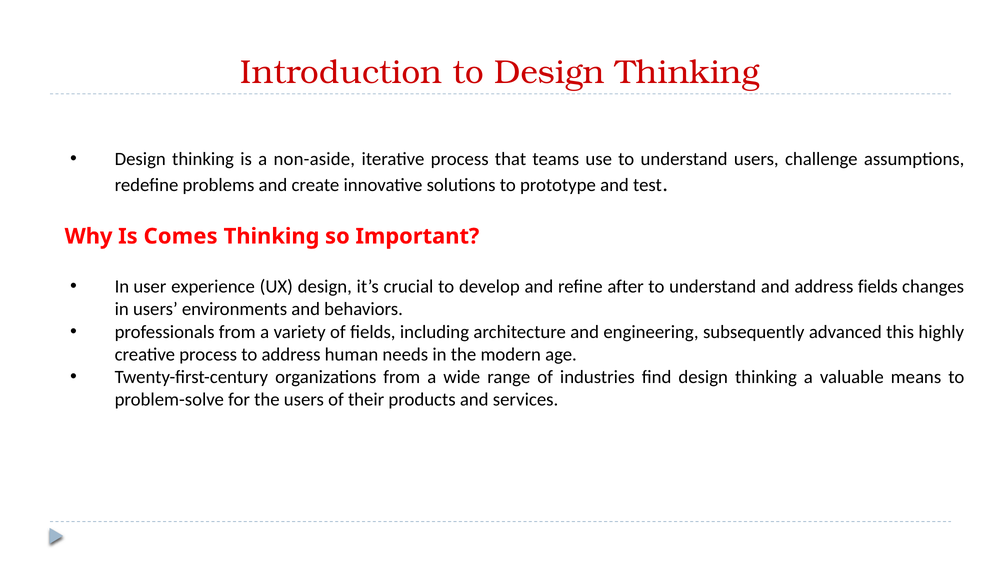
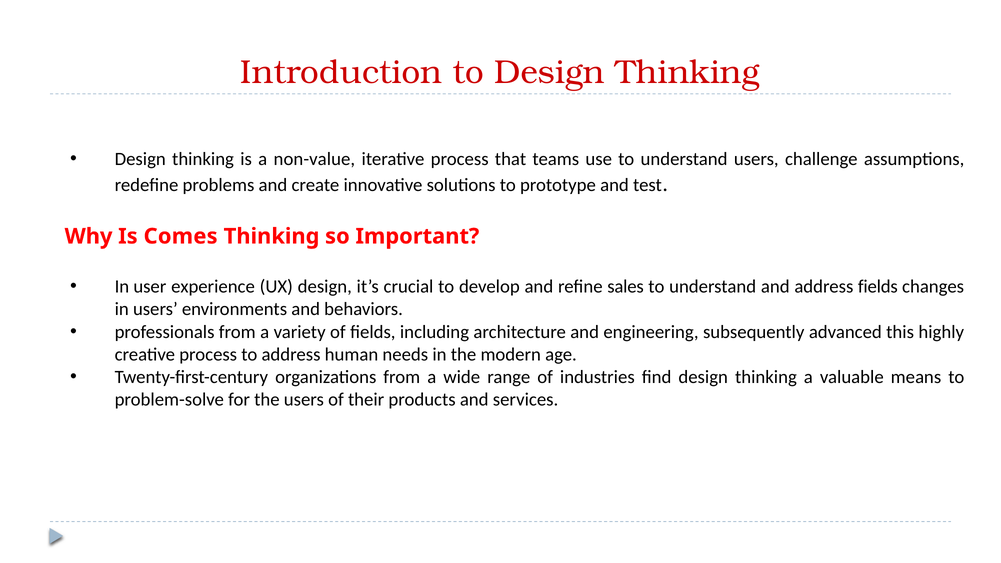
non-aside: non-aside -> non-value (314, 159)
after: after -> sales (626, 287)
